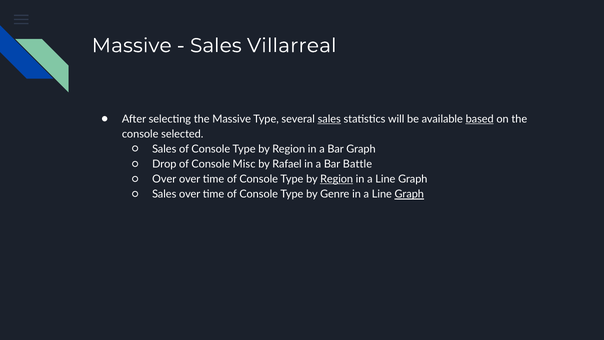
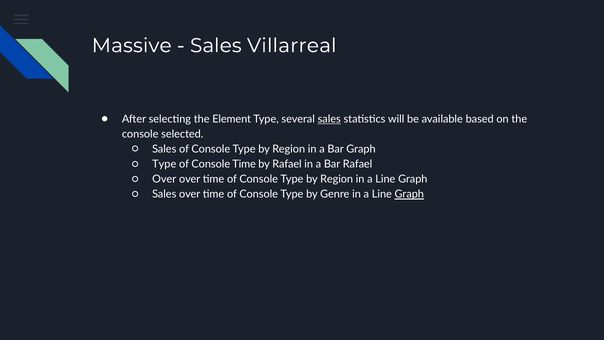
the Massive: Massive -> Element (232, 119)
based underline: present -> none (480, 119)
Drop: Drop -> Type (164, 164)
Console Misc: Misc -> Time (244, 164)
Bar Battle: Battle -> Rafael (358, 164)
Region underline: present -> none (337, 179)
